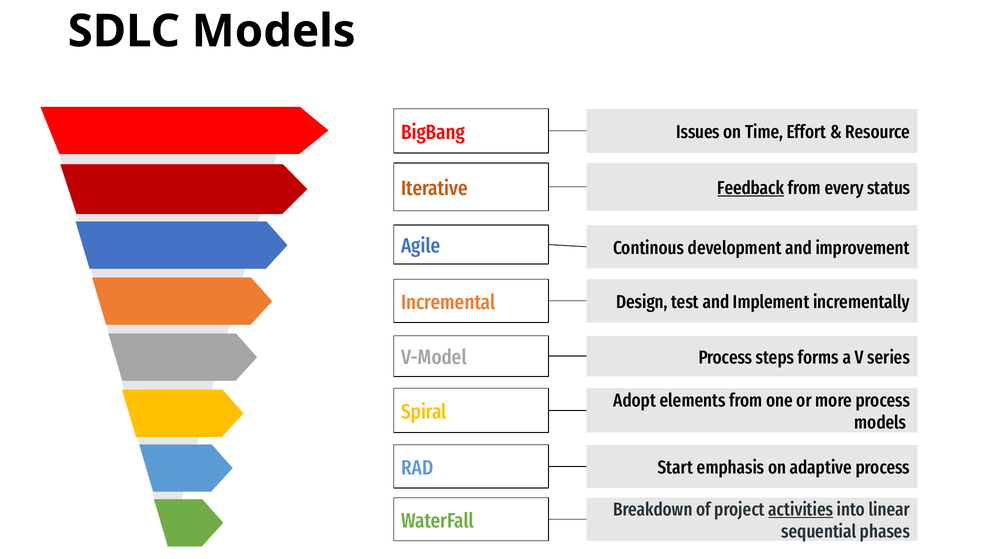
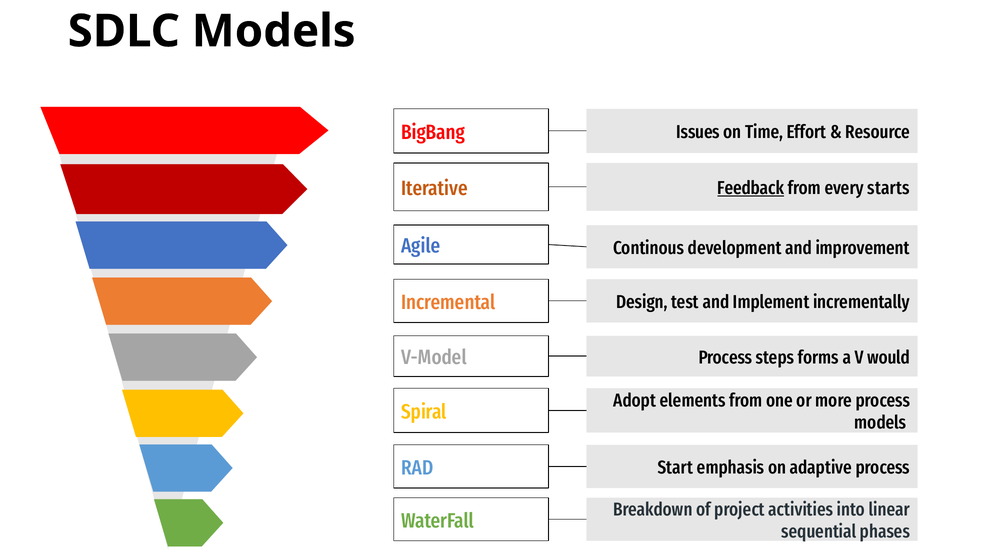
status: status -> starts (889, 188)
series: series -> would (889, 357)
activities underline: present -> none (801, 510)
